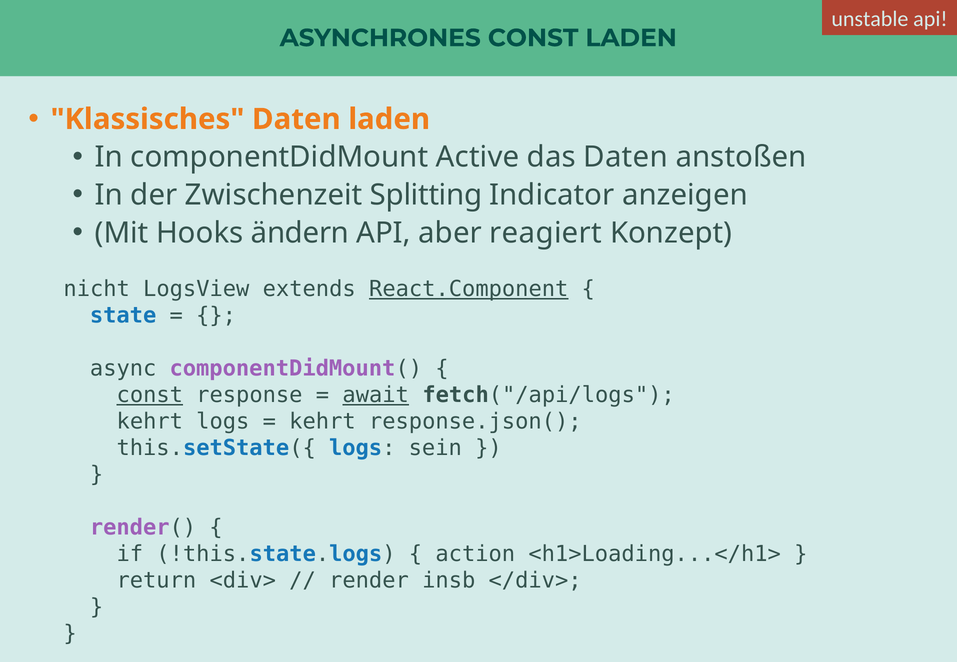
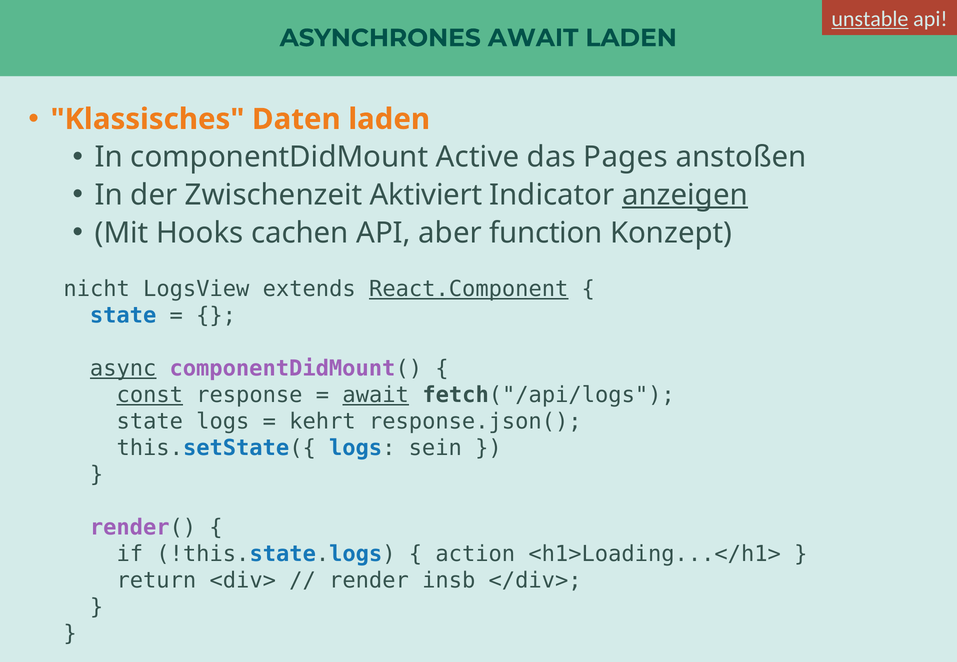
unstable underline: none -> present (870, 19)
ASYNCHRONES CONST: CONST -> AWAIT (533, 38)
das Daten: Daten -> Pages (626, 157)
Splitting: Splitting -> Aktiviert (426, 195)
anzeigen underline: none -> present (685, 195)
ändern: ändern -> cachen (300, 233)
reagiert: reagiert -> function (546, 233)
async underline: none -> present (123, 369)
kehrt: kehrt -> state (150, 422)
